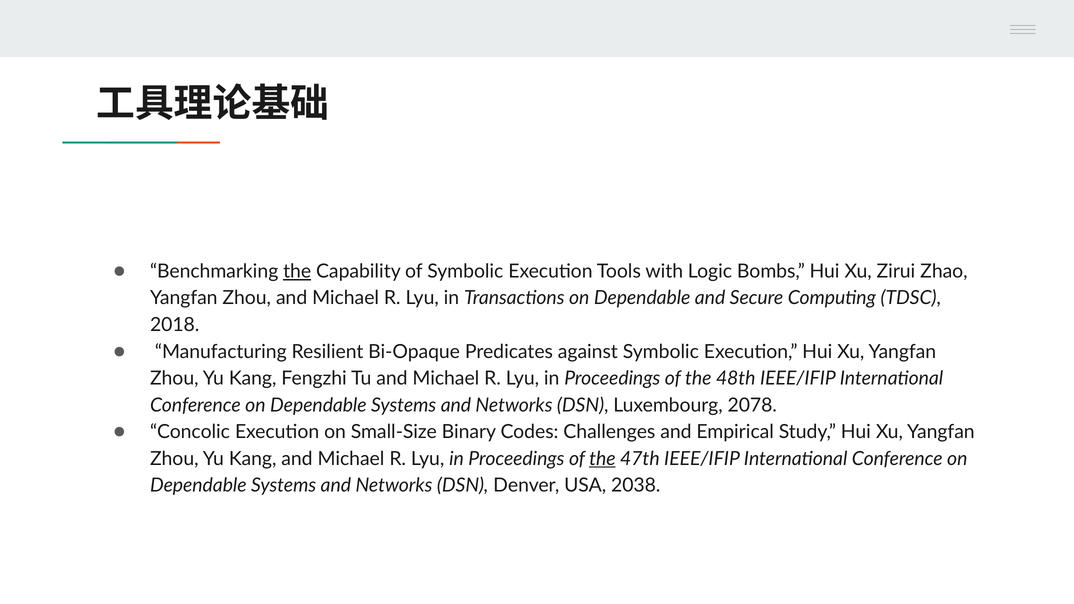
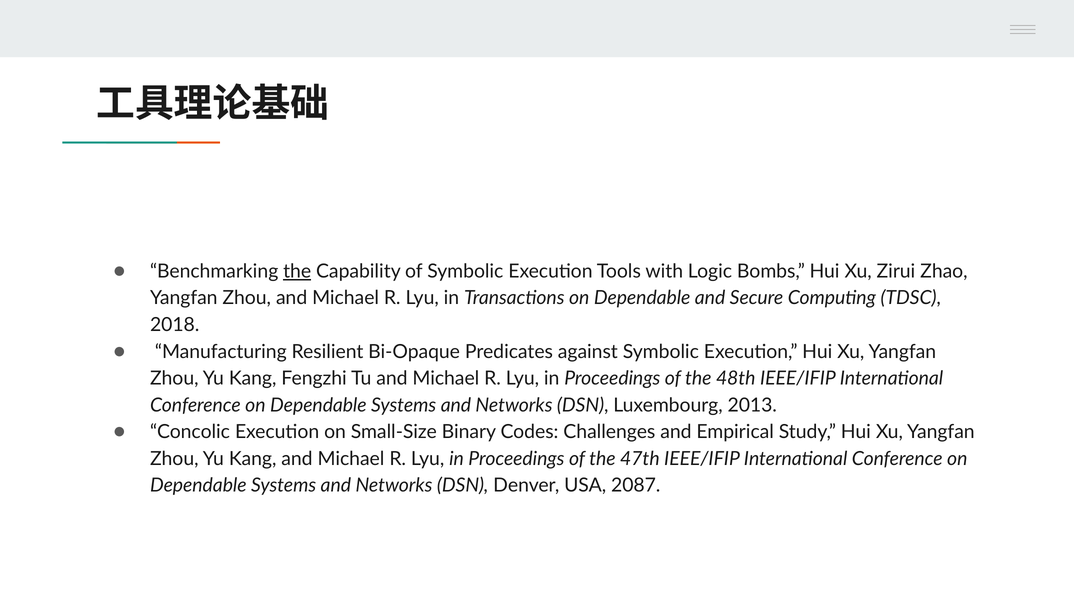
2078: 2078 -> 2013 (752, 405)
the underline: present -> none (602, 459)
2038: 2038 -> 2087 (636, 486)
